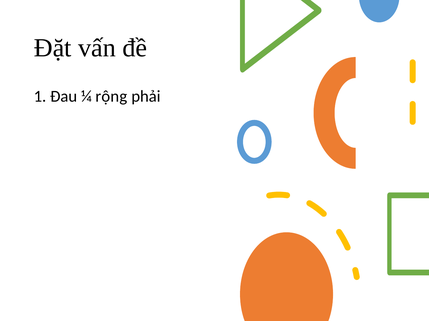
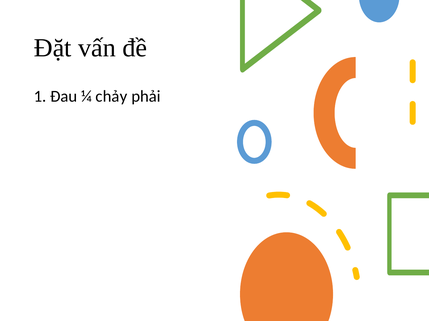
rộng: rộng -> chảy (111, 97)
